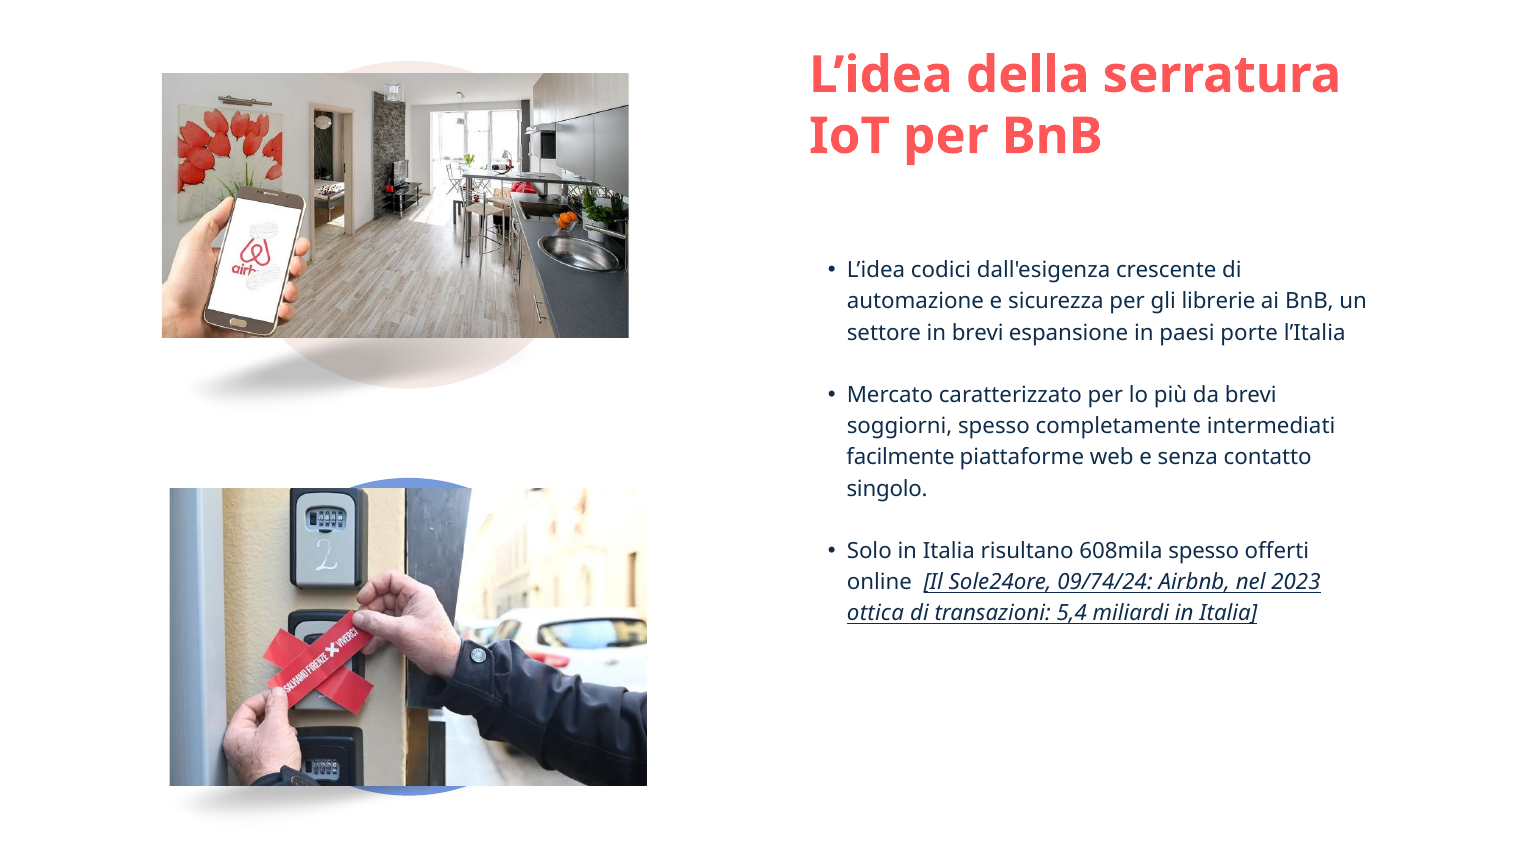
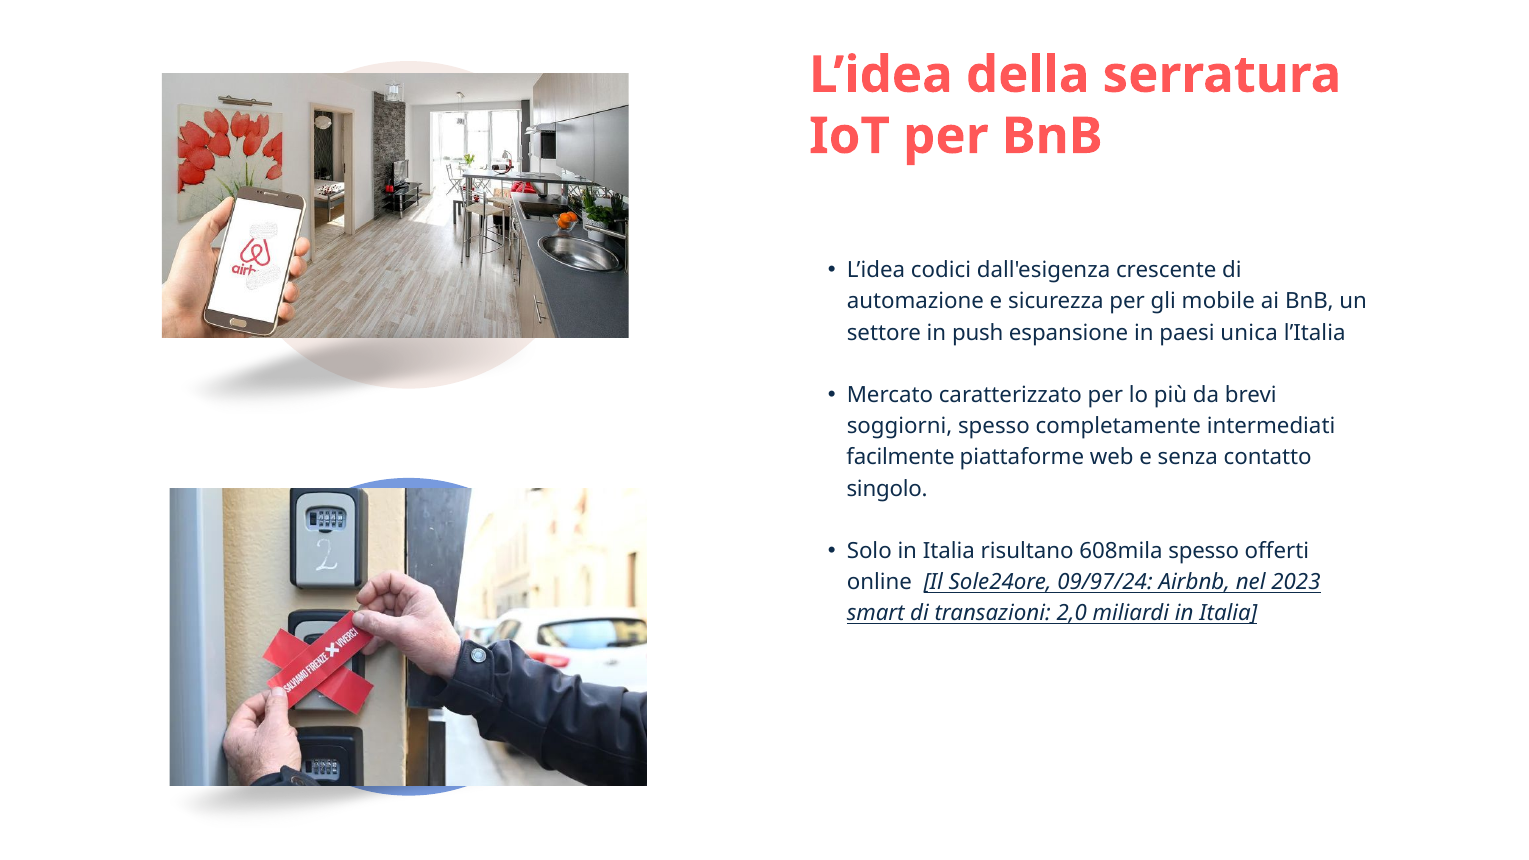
librerie: librerie -> mobile (1218, 301)
in brevi: brevi -> push (978, 333)
porte: porte -> unica (1249, 333)
09/74/24: 09/74/24 -> 09/97/24 (1105, 582)
ottica: ottica -> smart (876, 614)
5,4: 5,4 -> 2,0 (1072, 614)
